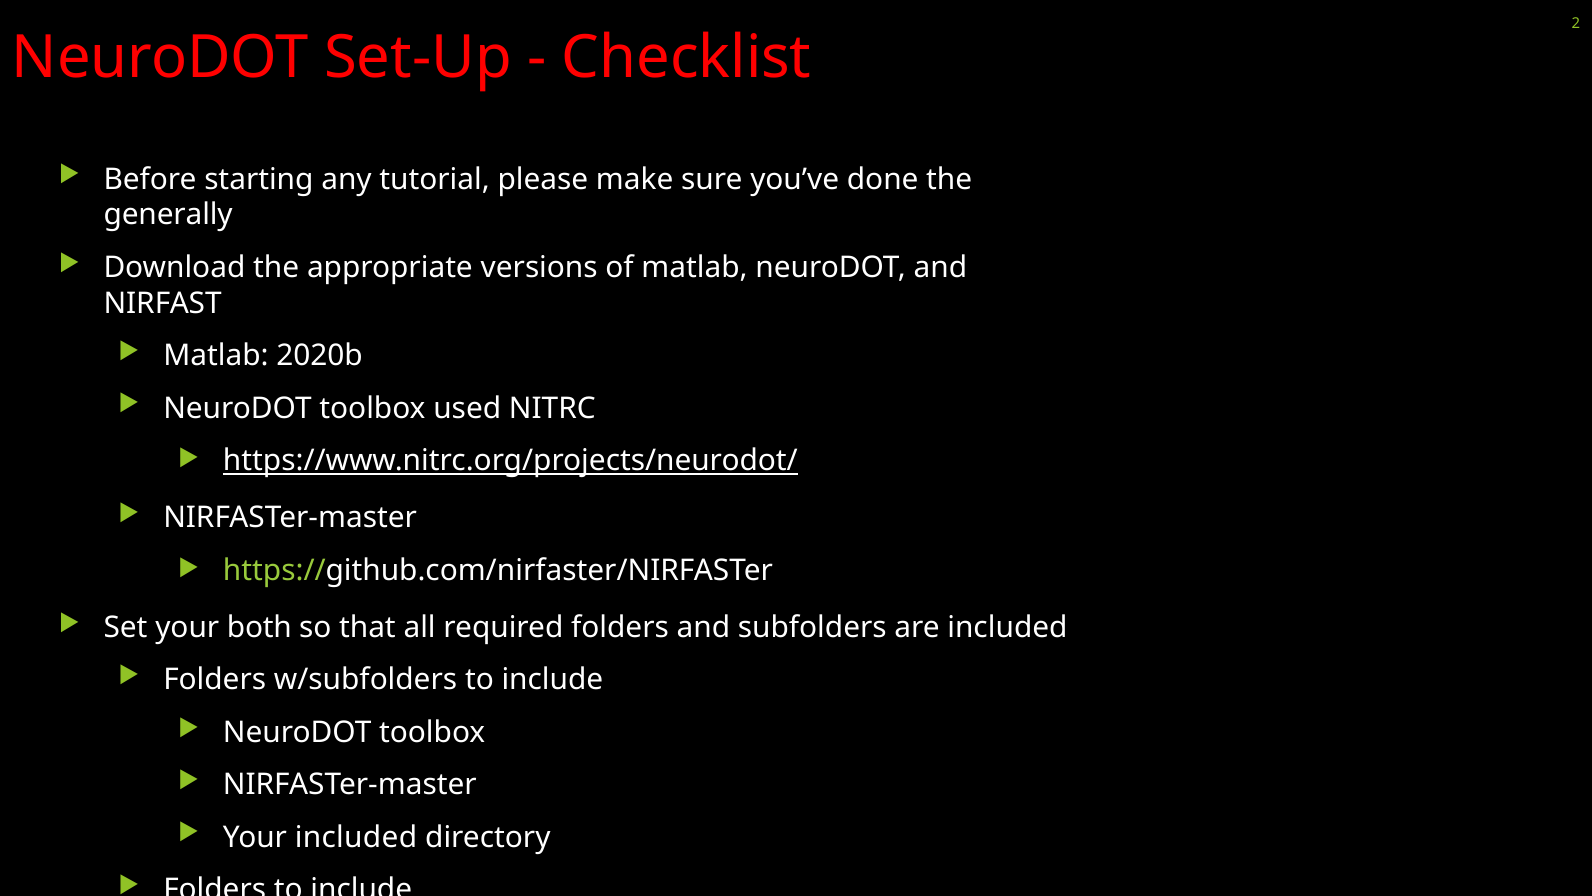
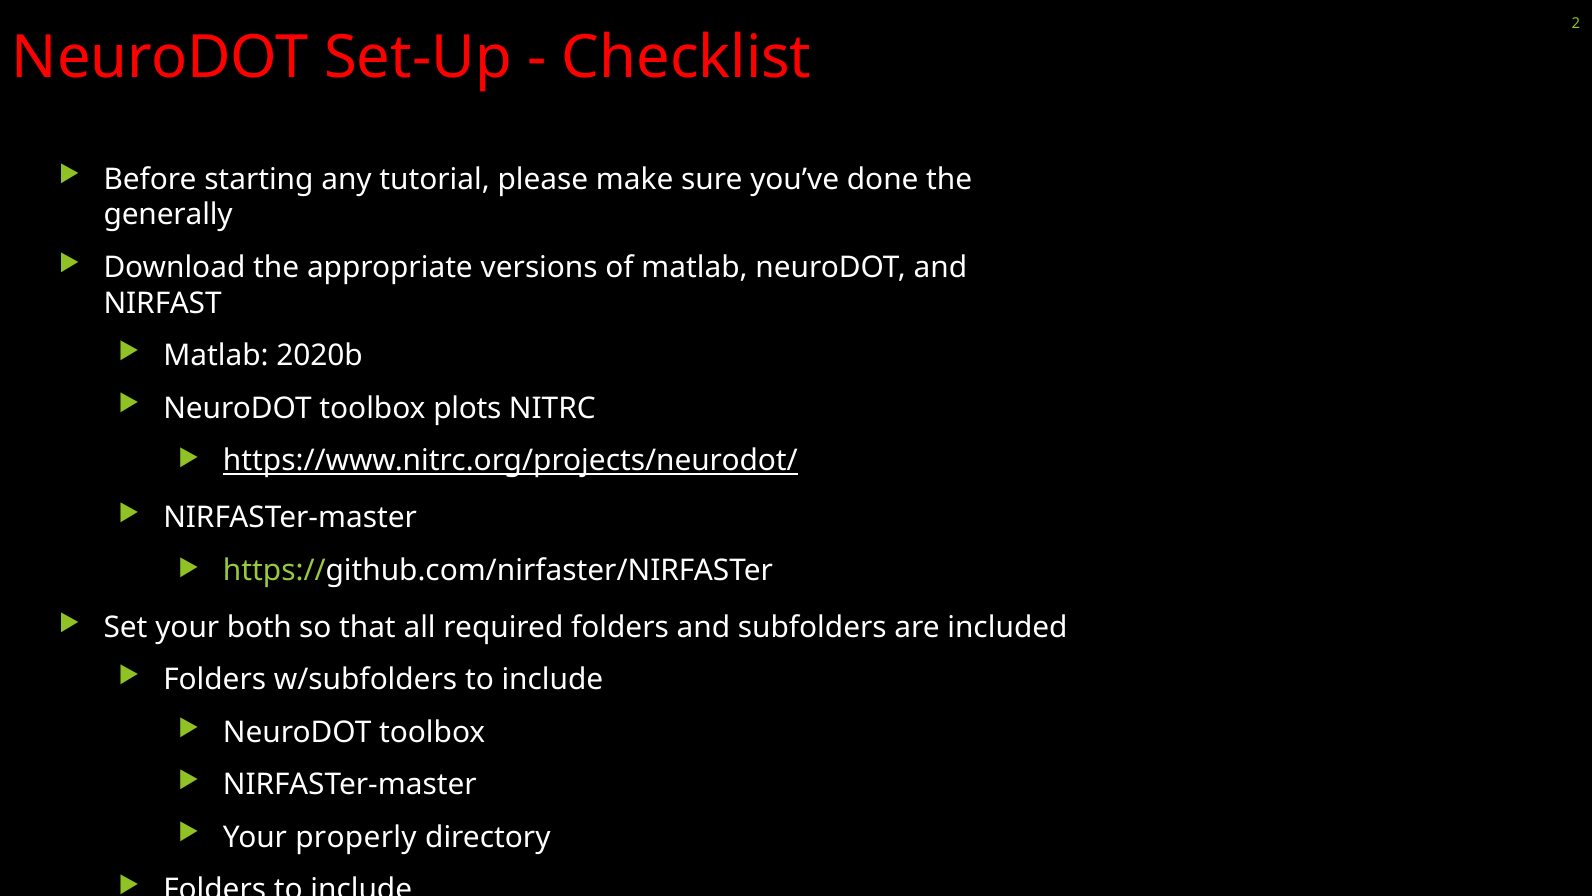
used: used -> plots (467, 408)
Your included: included -> properly (356, 837)
